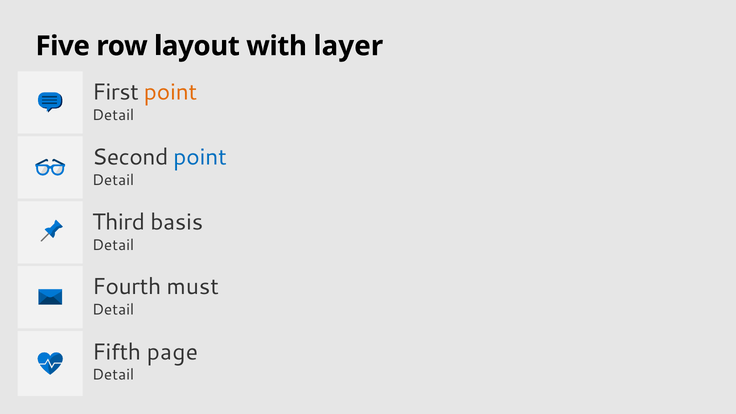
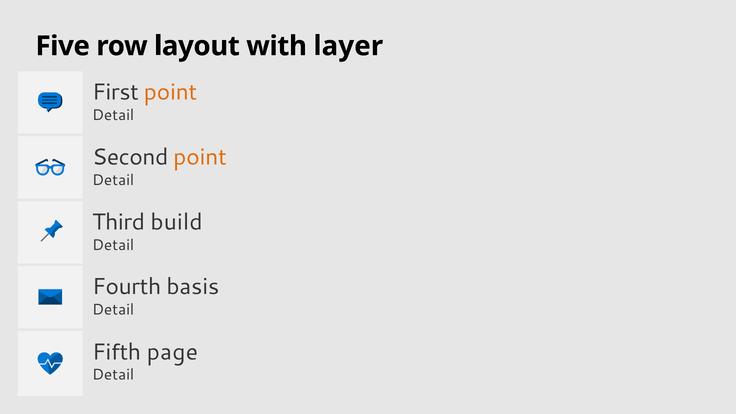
point colour: blue -> orange (200, 157)
basis: basis -> build (176, 222)
must: must -> basis (193, 287)
